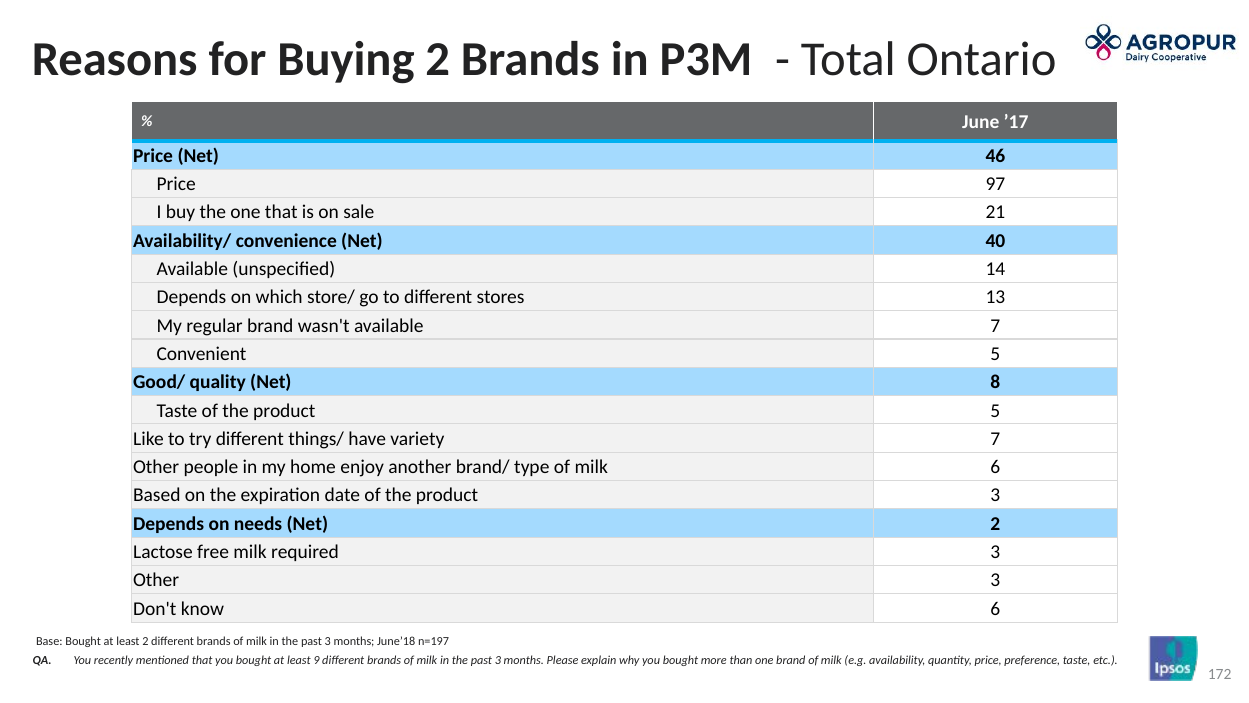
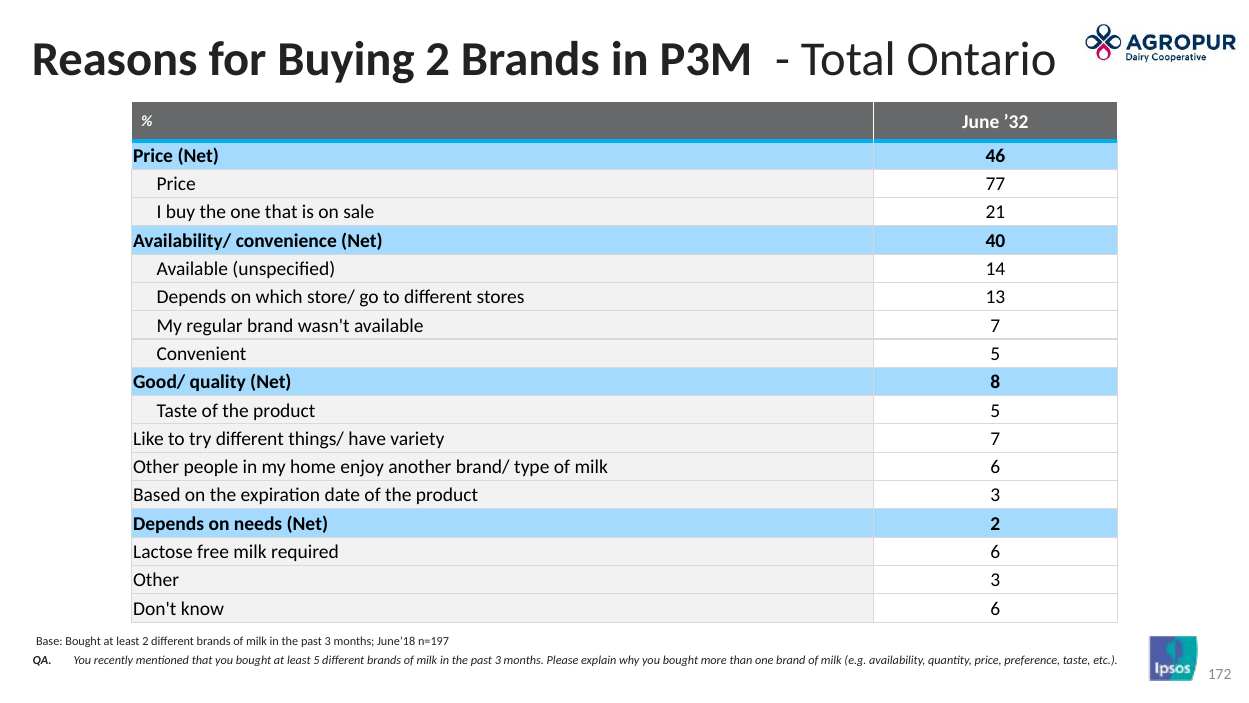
’17: ’17 -> ’32 (1016, 122)
97: 97 -> 77 (995, 184)
required 3: 3 -> 6 (995, 552)
least 9: 9 -> 5 (316, 660)
